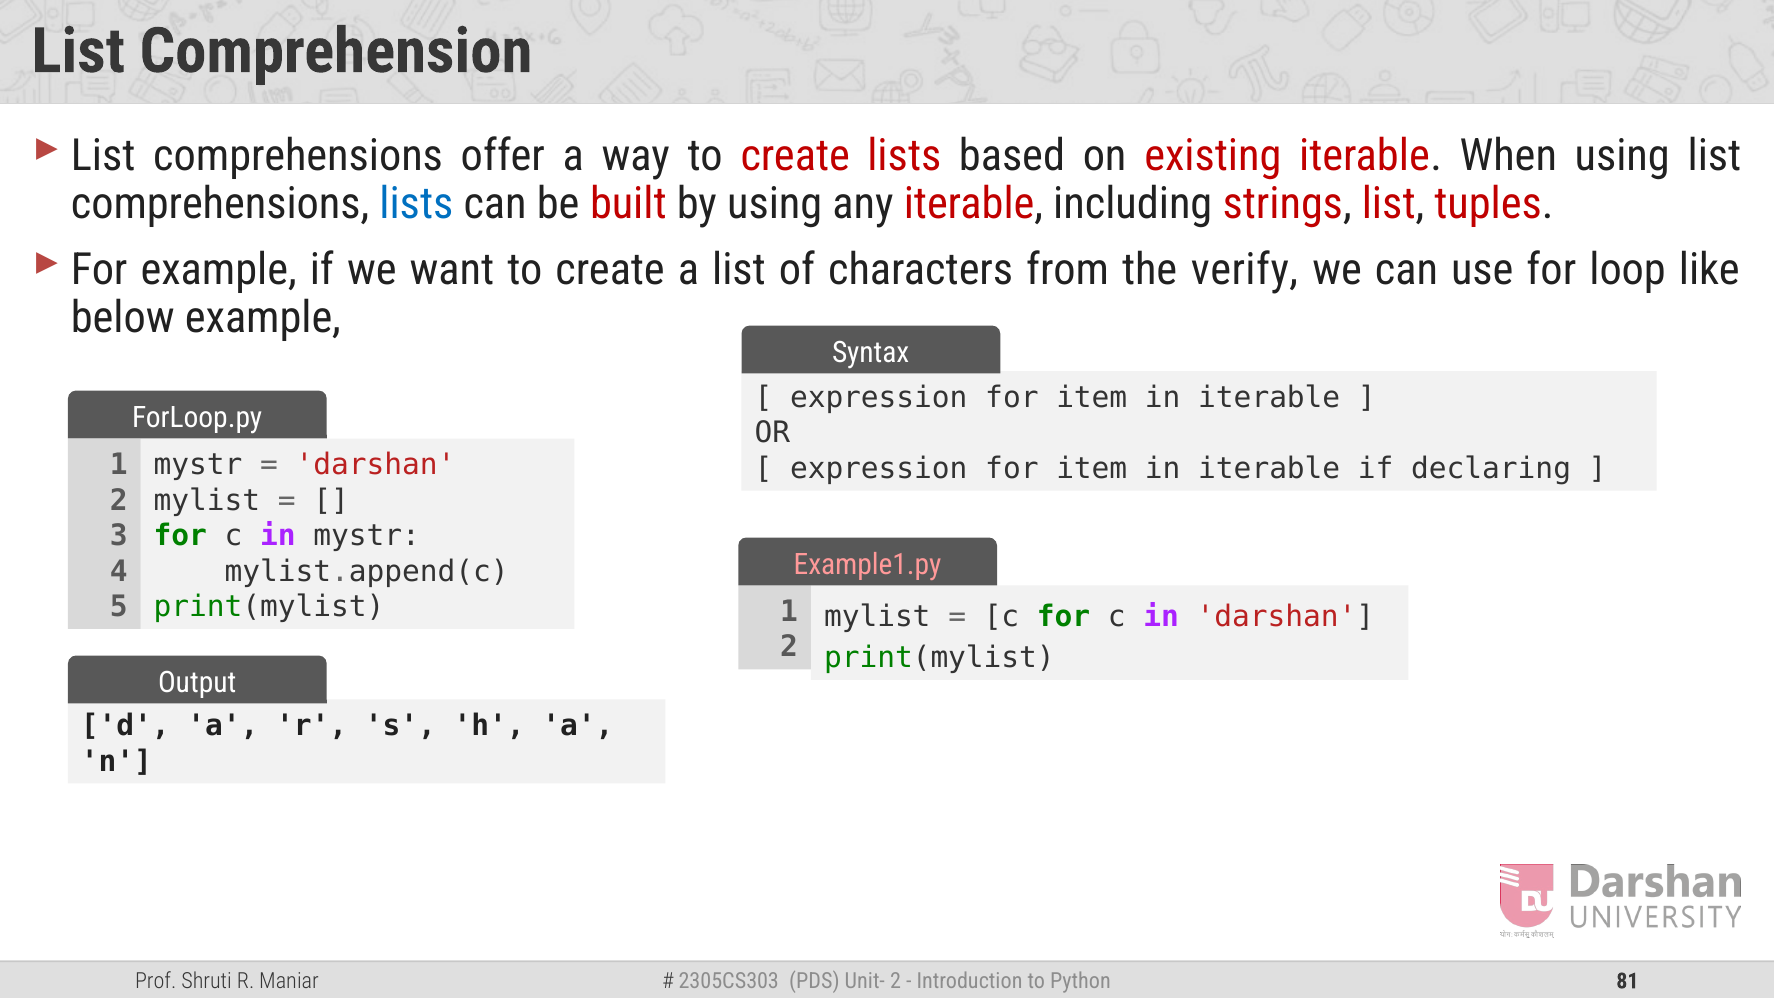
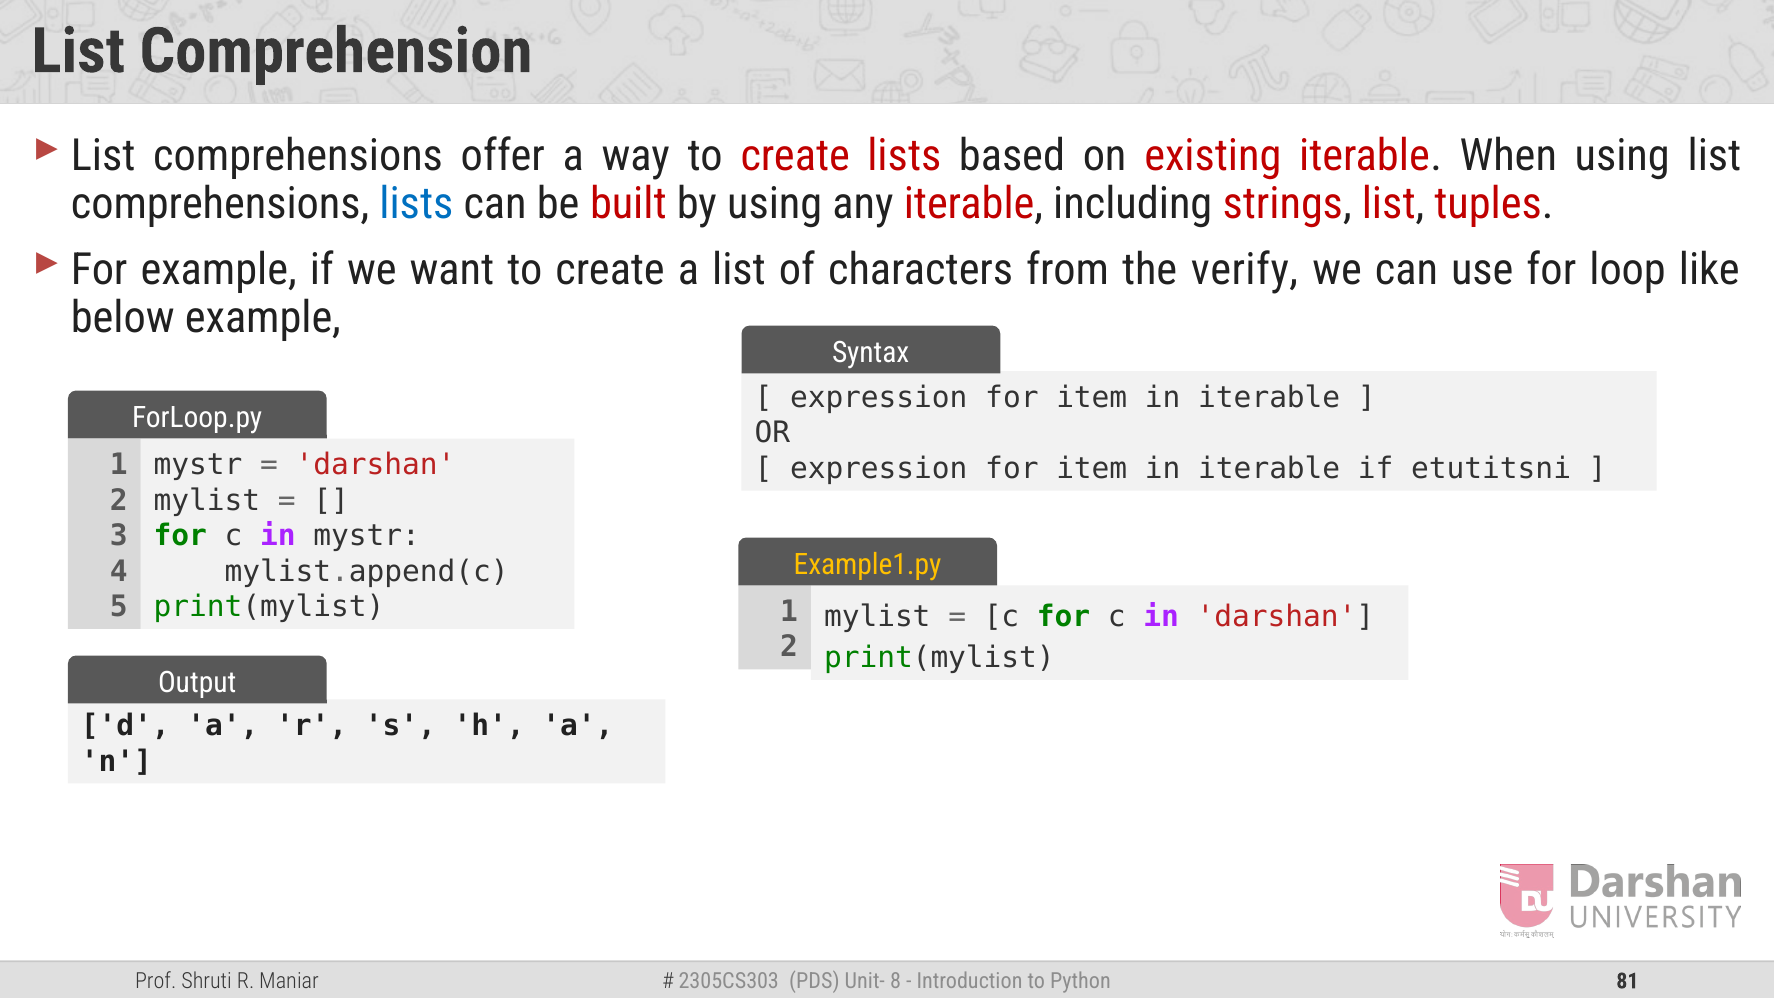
declaring: declaring -> etutitsni (1491, 468)
Example1.py colour: pink -> yellow (868, 565)
2: 2 -> 8 (896, 981)
